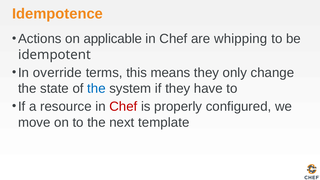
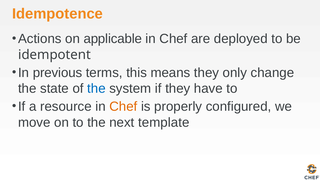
whipping: whipping -> deployed (241, 39)
override: override -> previous (58, 73)
Chef colour: red -> orange (123, 106)
